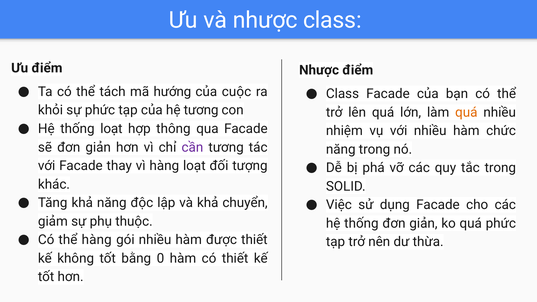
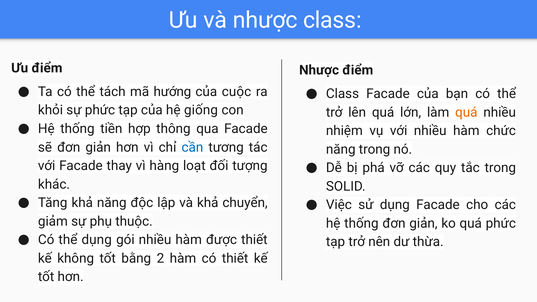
hệ tương: tương -> giống (201, 110)
thống loạt: loạt -> tiền (111, 129)
cần colour: purple -> blue (192, 147)
thể hàng: hàng -> dụng (97, 240)
0: 0 -> 2 (160, 258)
